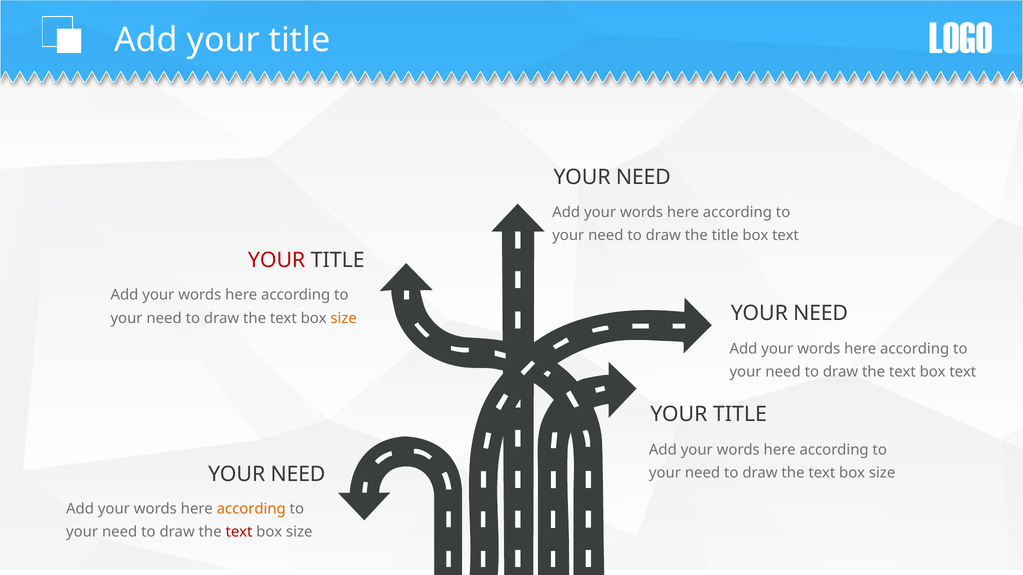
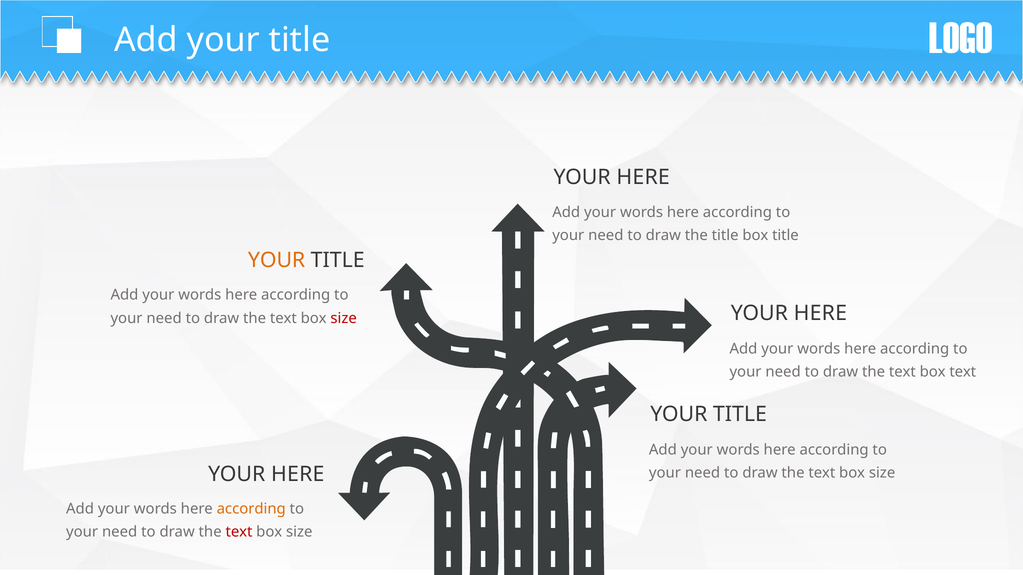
NEED: NEED -> HERE (643, 177)
text: text -> title (785, 236)
YOUR colour: red -> orange (277, 260)
size colour: orange -> red (344, 318)
NEED: NEED -> HERE (820, 313)
NEED: NEED -> HERE (298, 474)
